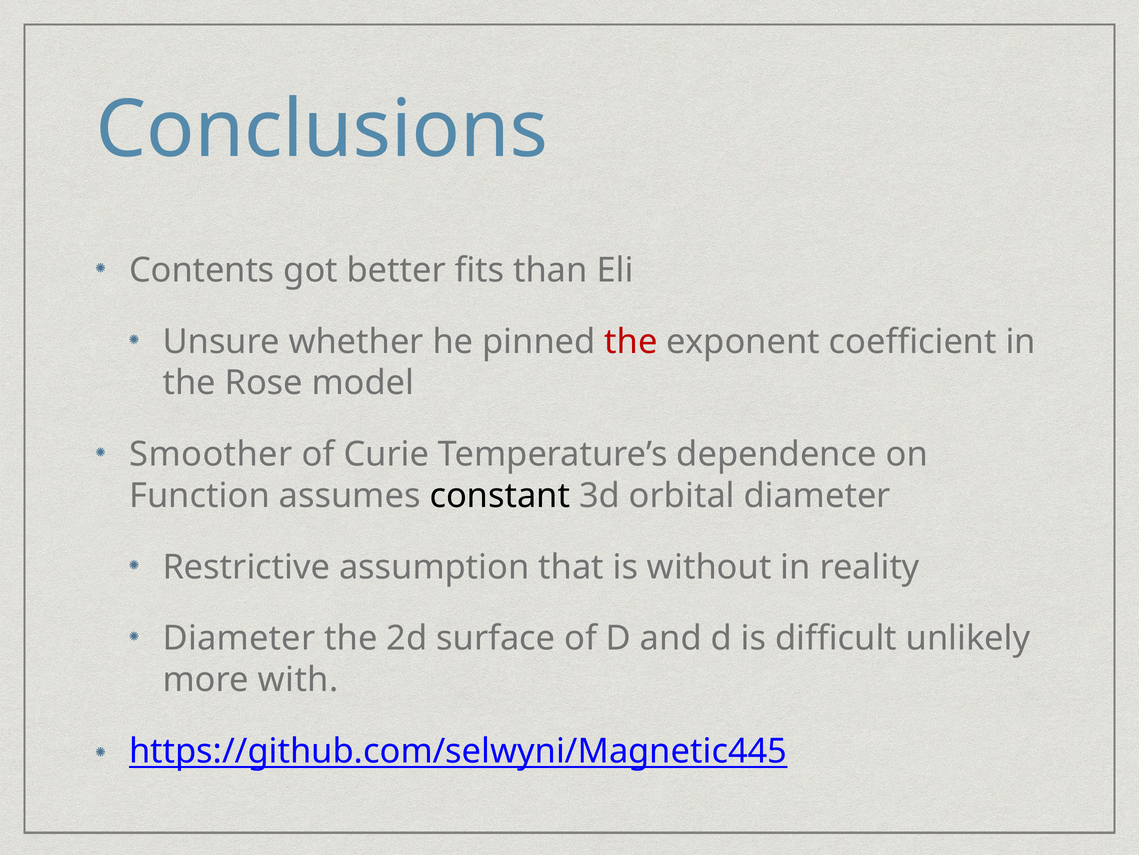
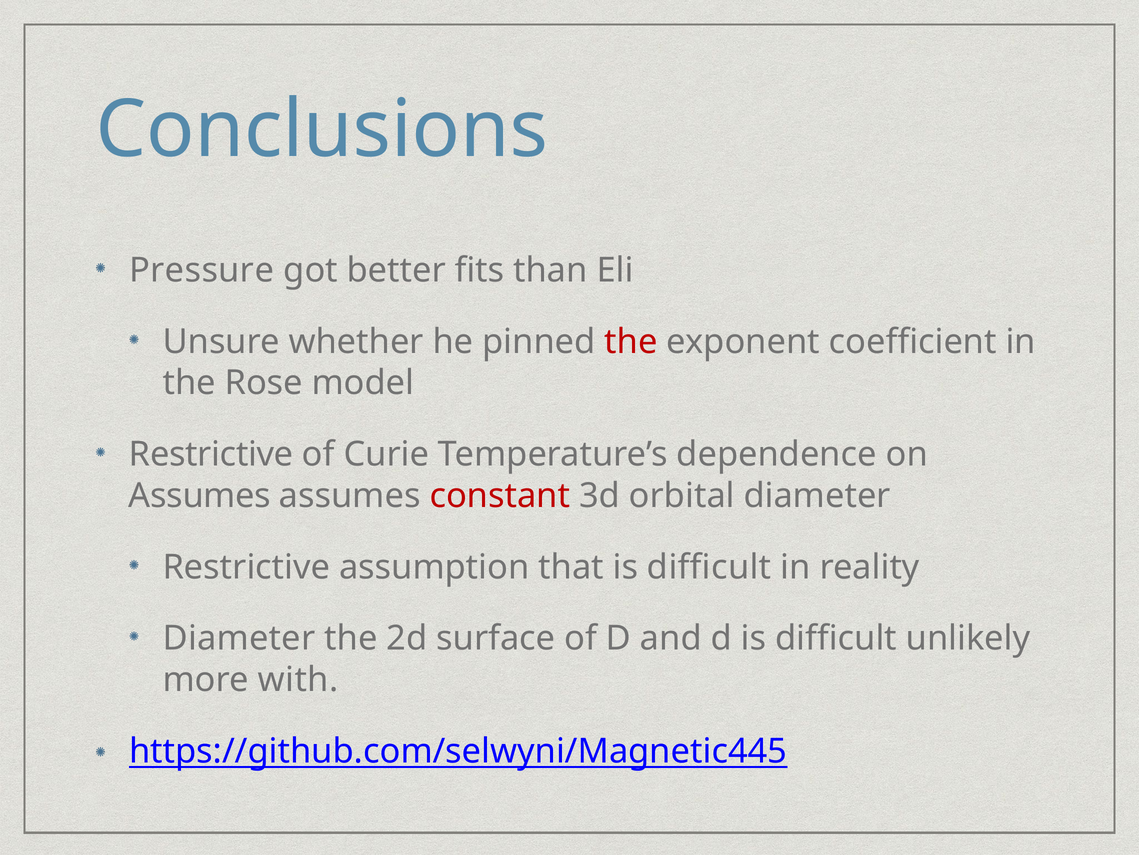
Contents: Contents -> Pressure (202, 270)
Smoother: Smoother -> Restrictive (211, 454)
Function: Function -> Assumes (200, 495)
constant colour: black -> red (500, 495)
that is without: without -> difficult (709, 567)
